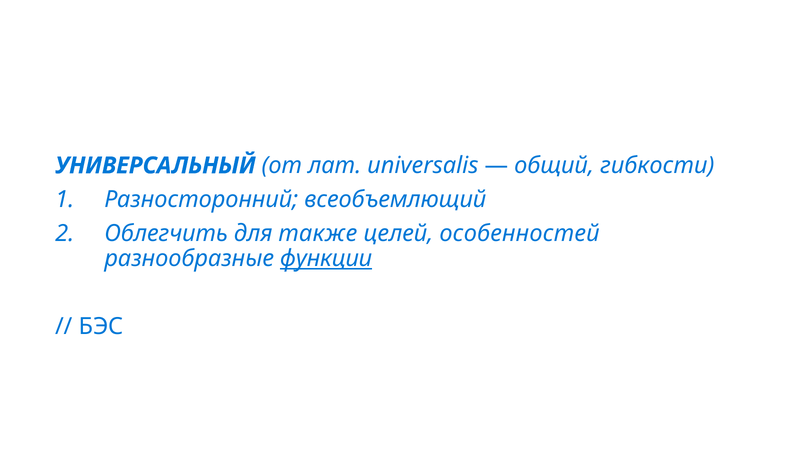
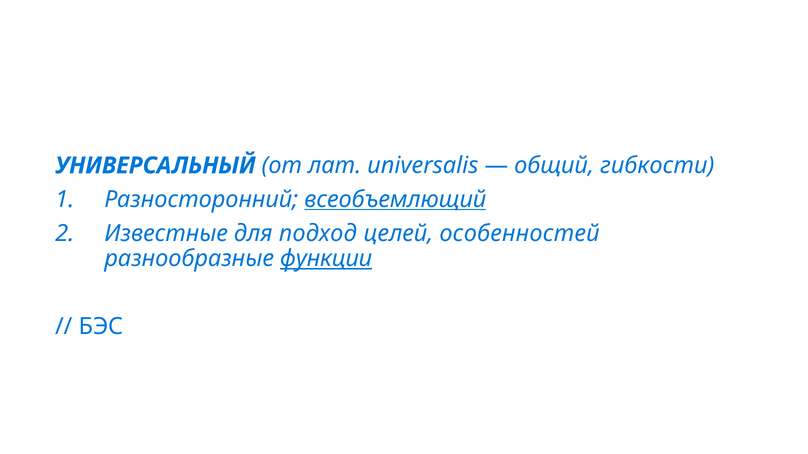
всеобъемлющий underline: none -> present (395, 200)
Облегчить: Облегчить -> Известные (166, 233)
также: также -> подход (318, 233)
